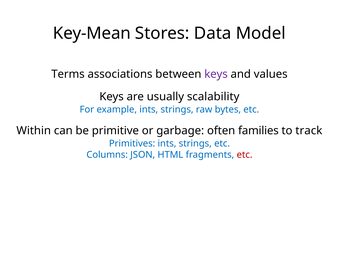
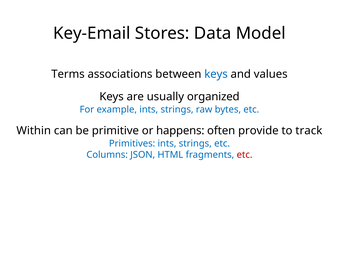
Key-Mean: Key-Mean -> Key-Email (92, 33)
keys colour: purple -> blue (216, 74)
scalability: scalability -> organized (213, 97)
garbage: garbage -> happens (180, 131)
families: families -> provide (258, 131)
